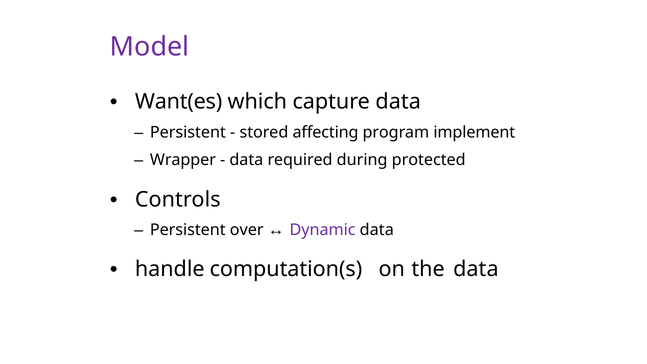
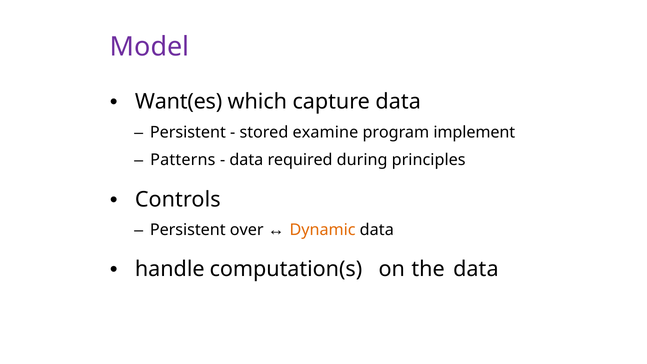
affecting: affecting -> examine (325, 132)
Wrapper: Wrapper -> Patterns (183, 160)
protected: protected -> principles (429, 160)
Dynamic colour: purple -> orange (323, 230)
